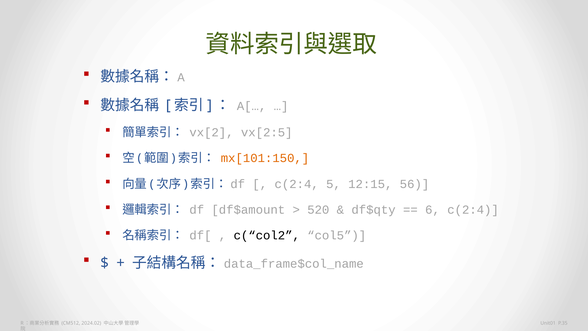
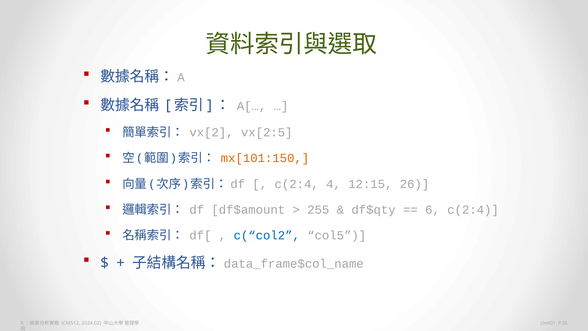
5: 5 -> 4 (333, 184)
56: 56 -> 26 (414, 184)
520: 520 -> 255 (318, 210)
c(“col2 colour: black -> blue (267, 235)
